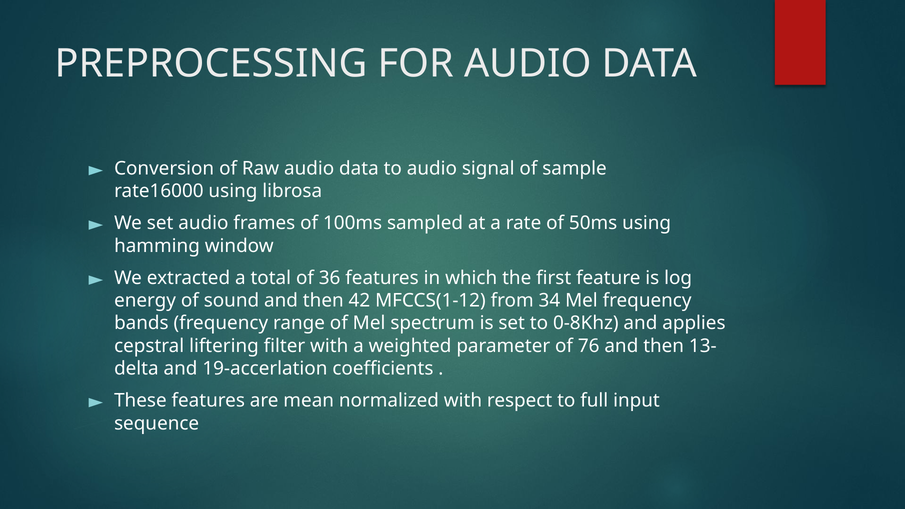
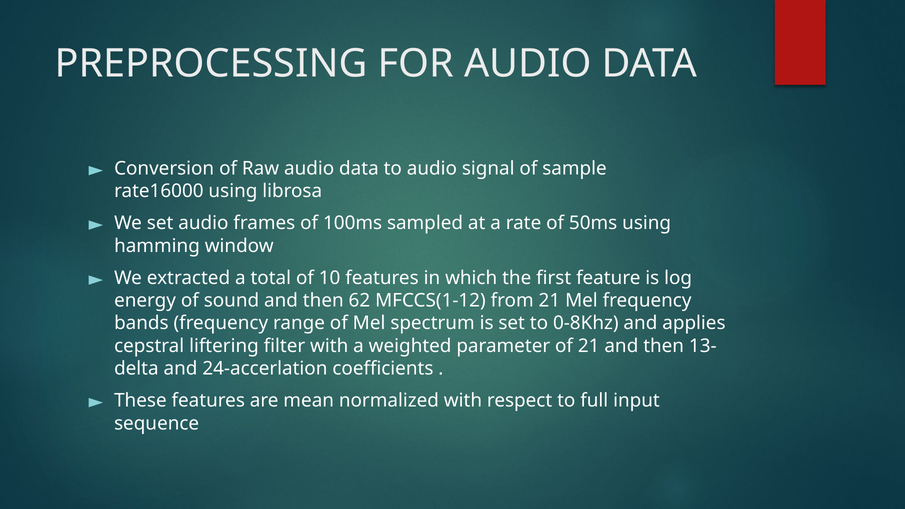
36: 36 -> 10 (330, 278)
42: 42 -> 62 (359, 301)
from 34: 34 -> 21 (549, 301)
of 76: 76 -> 21 (589, 346)
19-accerlation: 19-accerlation -> 24-accerlation (265, 369)
